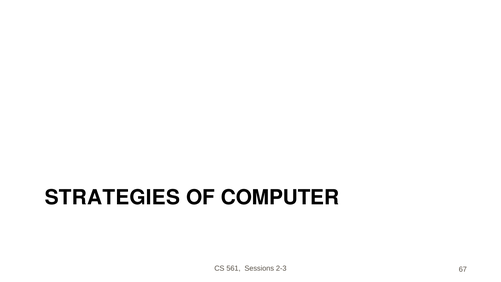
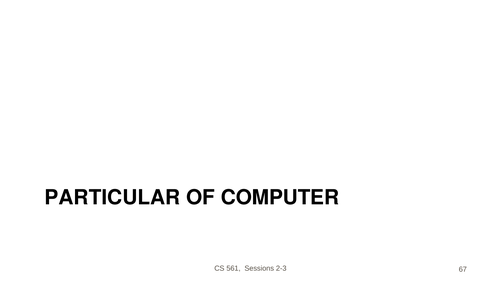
STRATEGIES: STRATEGIES -> PARTICULAR (112, 198)
